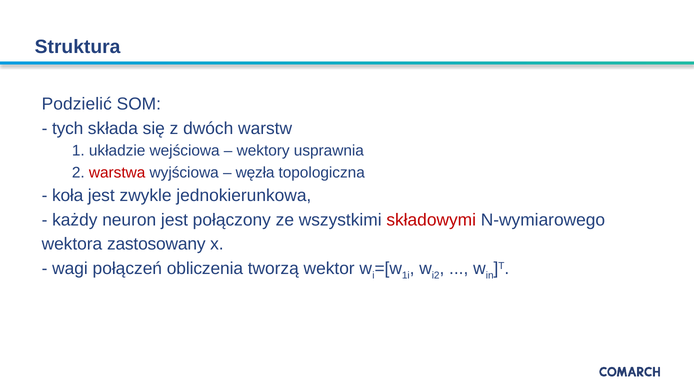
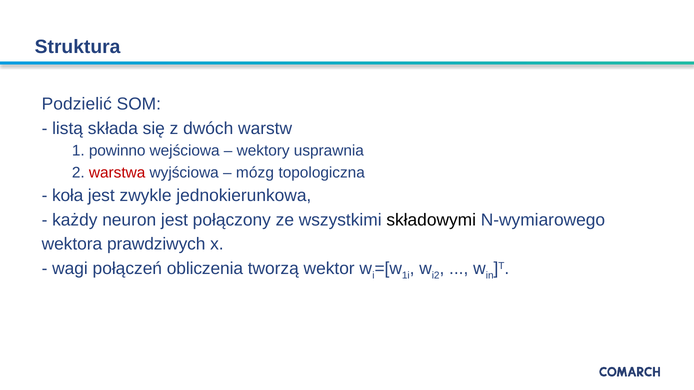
tych: tych -> listą (68, 128)
układzie: układzie -> powinno (117, 151)
węzła: węzła -> mózg (255, 173)
składowymi colour: red -> black (431, 220)
zastosowany: zastosowany -> prawdziwych (156, 244)
